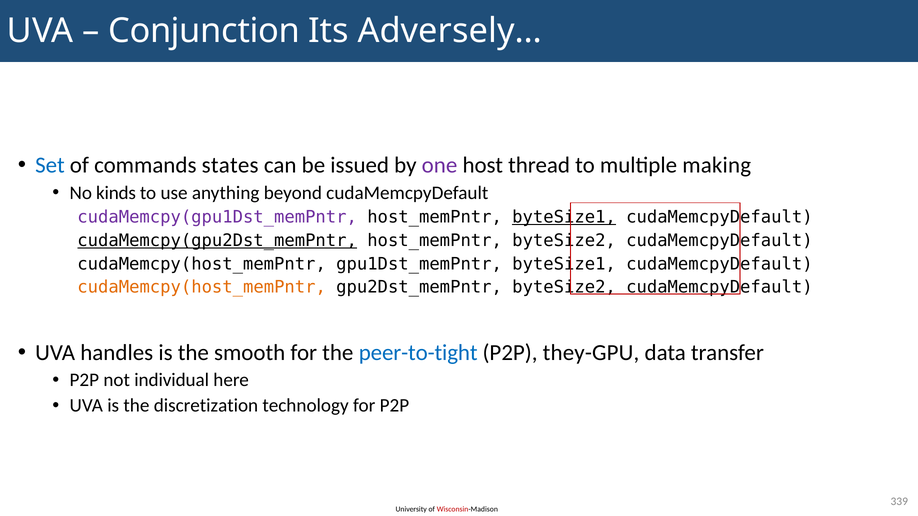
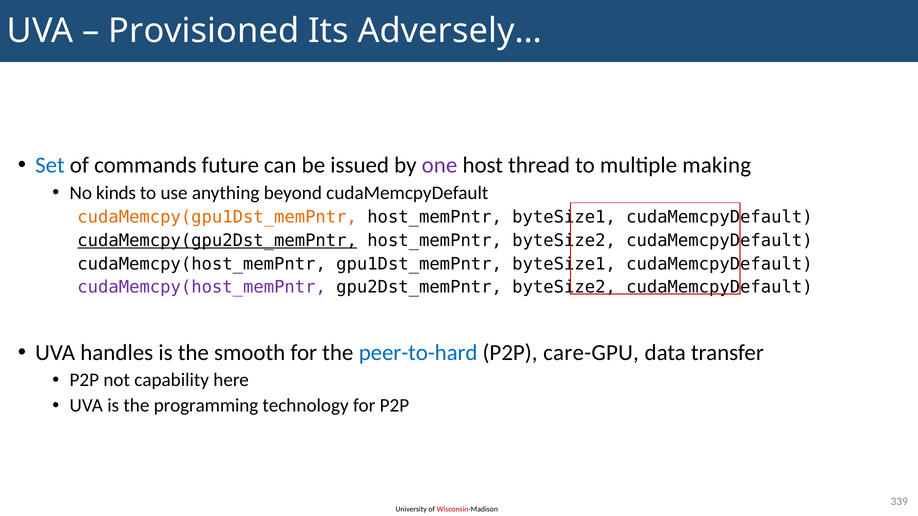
Conjunction: Conjunction -> Provisioned (204, 31)
states: states -> future (230, 165)
cudaMemcpy(gpu1Dst_memPntr colour: purple -> orange (217, 217)
byteSize1 underline: present -> none (564, 217)
cudaMemcpy(host_memPntr colour: orange -> purple (202, 287)
peer-to-tight: peer-to-tight -> peer-to-hard (418, 353)
they-GPU: they-GPU -> care-GPU (591, 353)
individual: individual -> capability (172, 380)
discretization: discretization -> programming (206, 406)
